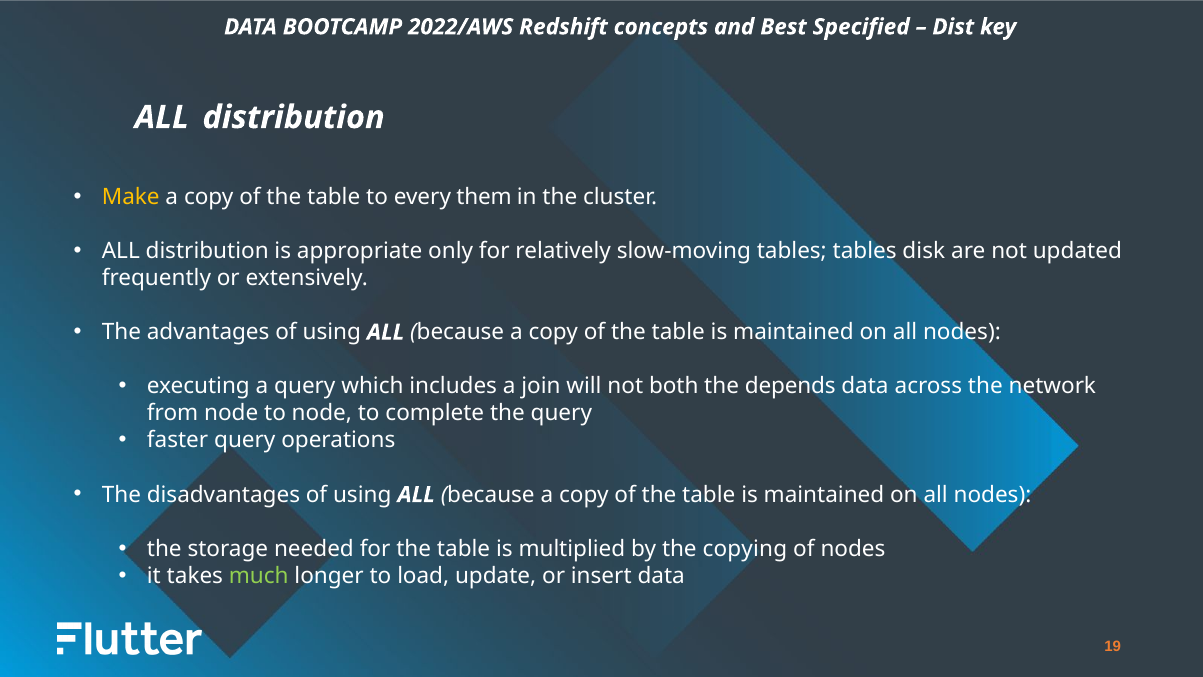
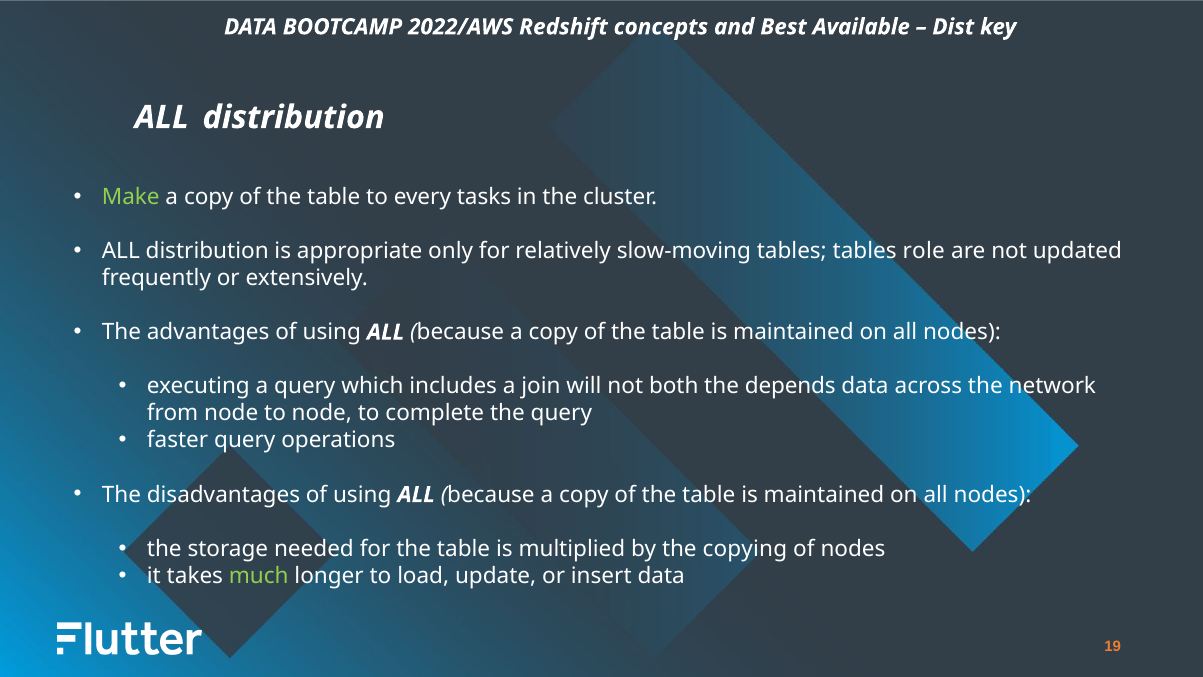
Specified: Specified -> Available (861, 27)
Make colour: yellow -> light green (131, 197)
them: them -> tasks (484, 197)
disk: disk -> role (924, 251)
